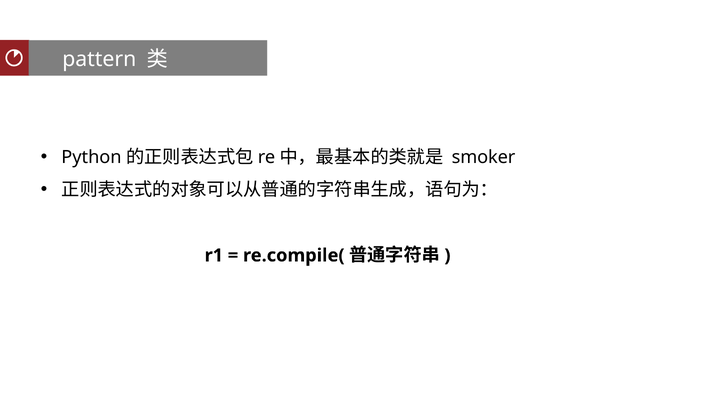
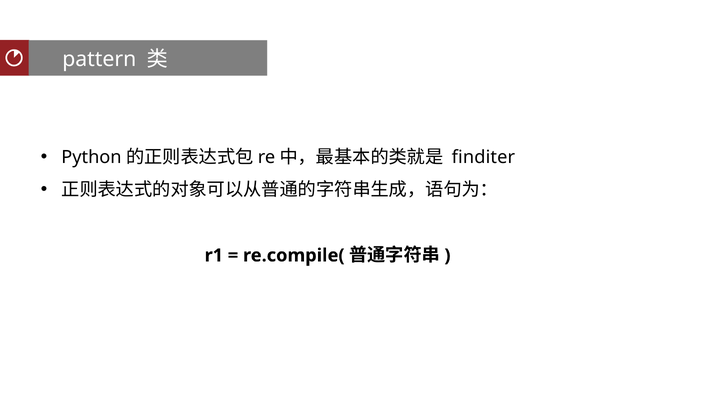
smoker: smoker -> finditer (483, 157)
